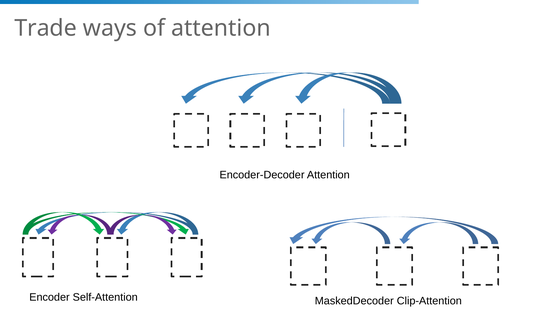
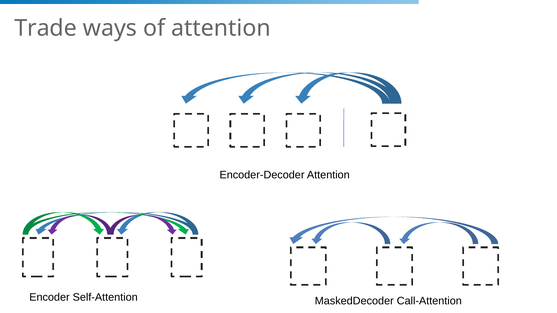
Clip-Attention: Clip-Attention -> Call-Attention (429, 301)
